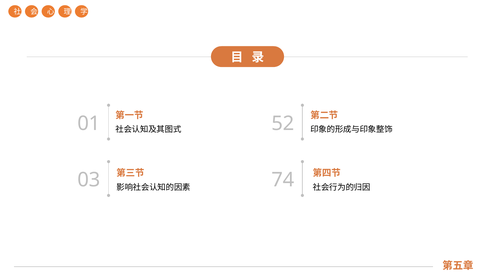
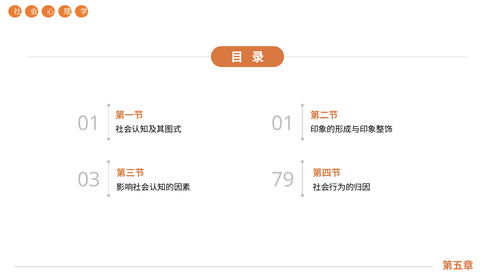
52: 52 -> 01 (283, 123)
74: 74 -> 79 (283, 180)
